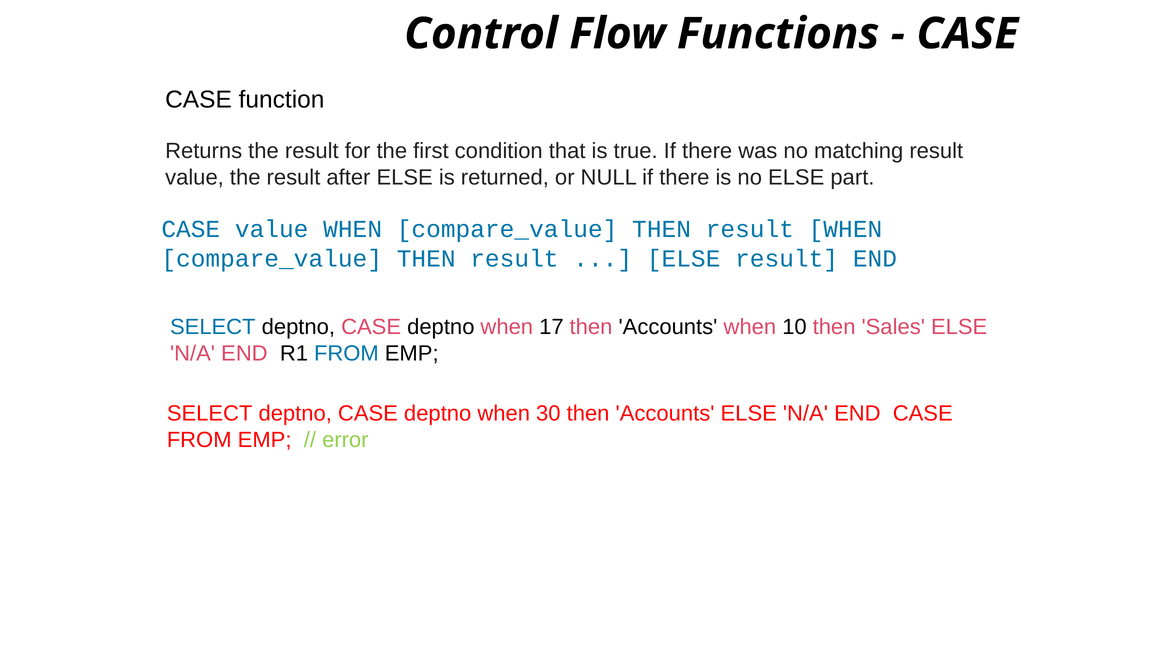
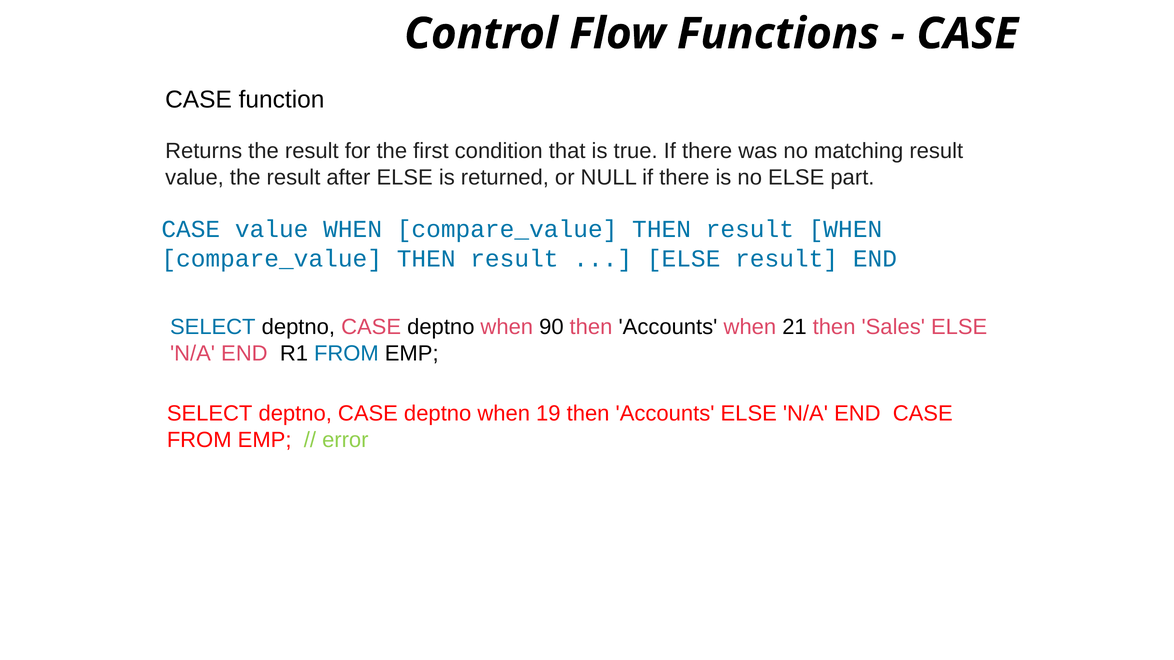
17: 17 -> 90 (551, 327)
10: 10 -> 21 (794, 327)
30: 30 -> 19 (548, 414)
